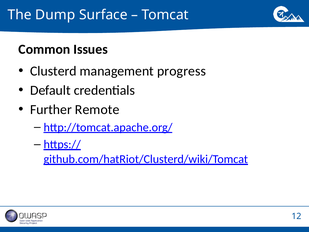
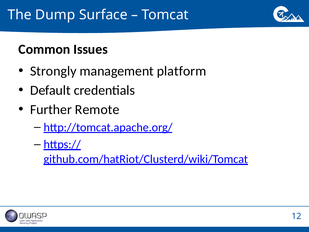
Clusterd: Clusterd -> Strongly (53, 71)
progress: progress -> platform (182, 71)
